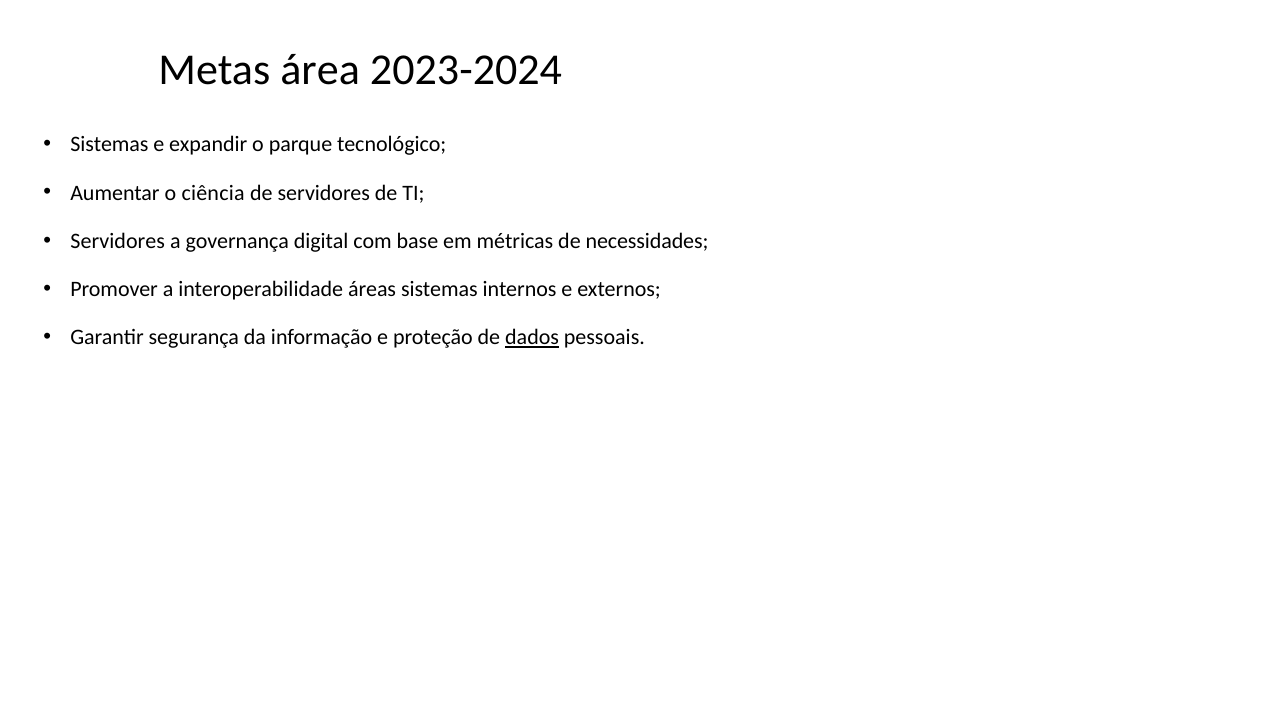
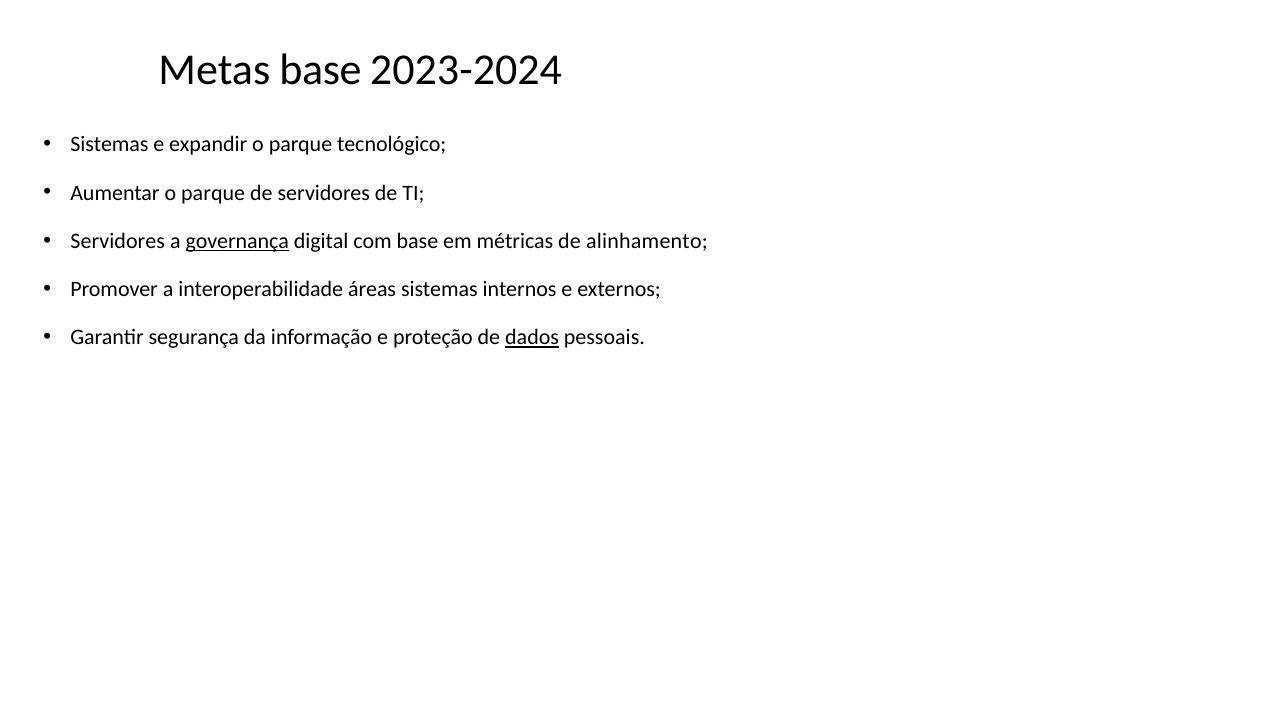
Metas área: área -> base (320, 70)
Aumentar o ciência: ciência -> parque (213, 193)
governança underline: none -> present (237, 241)
necessidades: necessidades -> alinhamento (647, 241)
